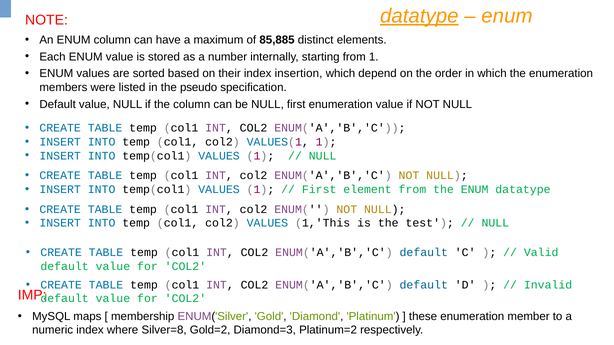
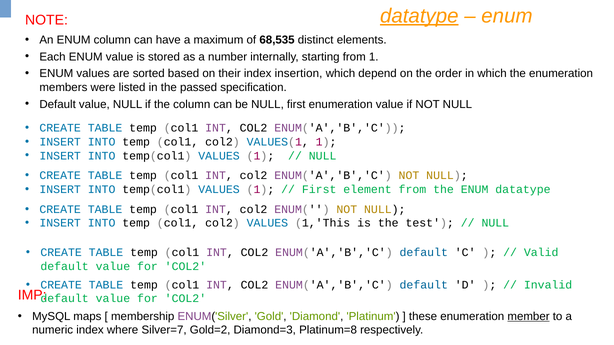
85,885: 85,885 -> 68,535 (277, 40)
pseudo: pseudo -> passed (199, 87)
member underline: none -> present (529, 317)
Silver=8: Silver=8 -> Silver=7 (164, 330)
Platinum=2: Platinum=2 -> Platinum=8 (328, 330)
